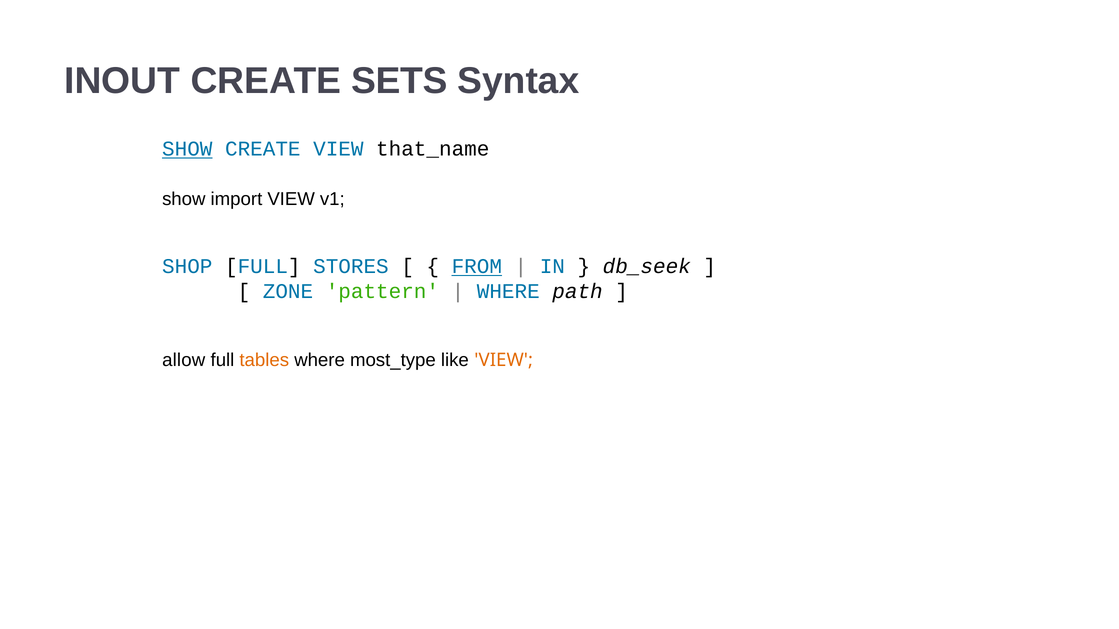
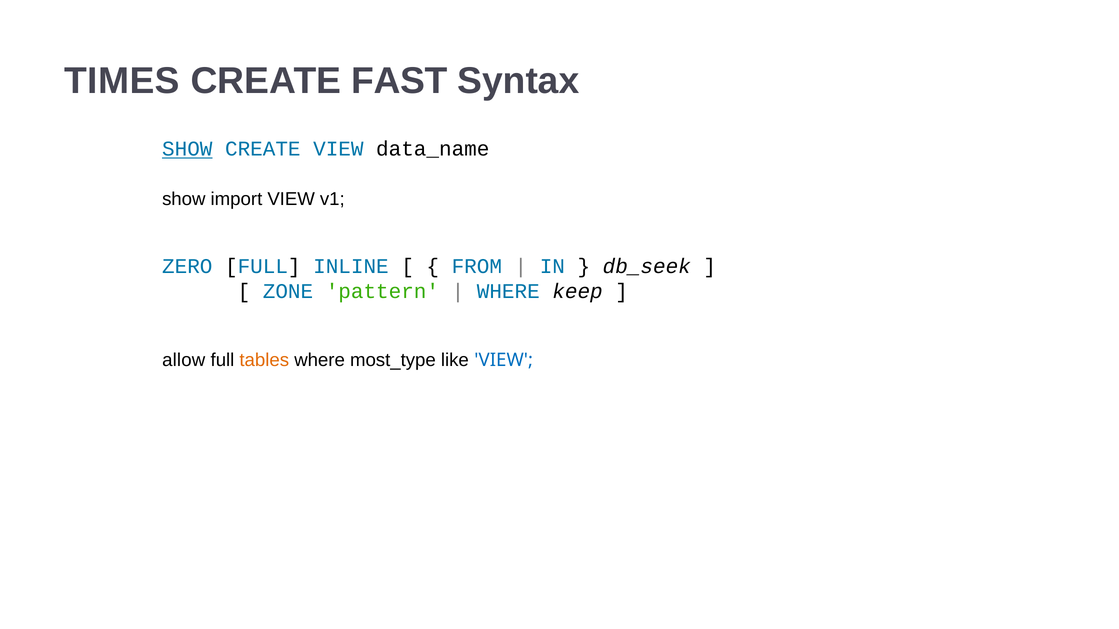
INOUT: INOUT -> TIMES (122, 81)
SETS: SETS -> FAST (399, 81)
that_name: that_name -> data_name (433, 149)
SHOP: SHOP -> ZERO (187, 267)
STORES: STORES -> INLINE (351, 267)
FROM underline: present -> none (477, 267)
path: path -> keep (578, 292)
VIEW colour: orange -> blue (504, 360)
